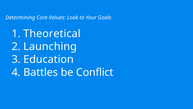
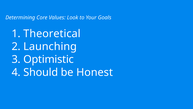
Education: Education -> Optimistic (49, 59)
Battles: Battles -> Should (41, 72)
Conflict: Conflict -> Honest (95, 72)
